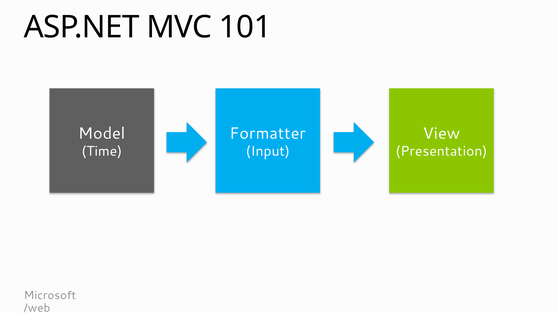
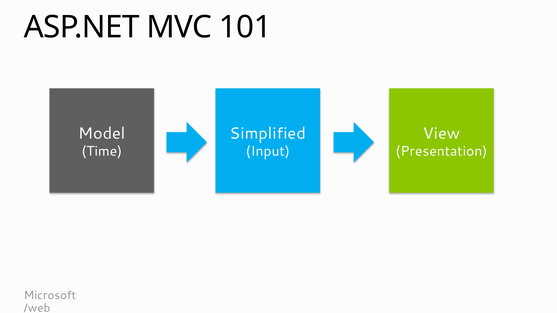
Formatter: Formatter -> Simplified (268, 133)
